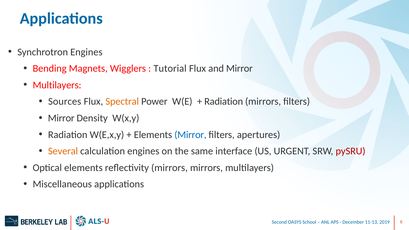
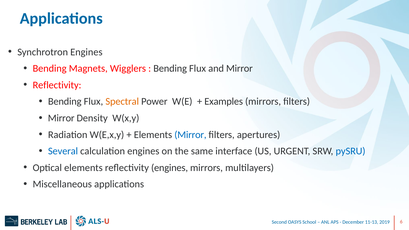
Tutorial: Tutorial -> Bending (170, 69)
Multilayers: Multilayers -> Reflectivity (57, 85)
Sources: Sources -> Bending (65, 102)
Radiation: Radiation -> Examples (224, 102)
Several colour: orange -> blue (63, 151)
pySRU colour: red -> blue (351, 151)
reflectivity mirrors: mirrors -> engines (170, 168)
